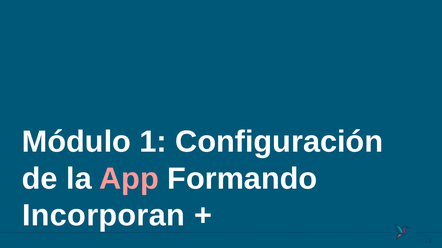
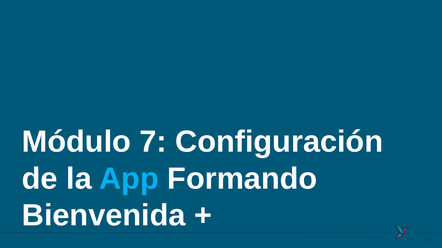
1: 1 -> 7 (153, 142)
App colour: pink -> light blue (129, 179)
Incorporan: Incorporan -> Bienvenida (104, 216)
